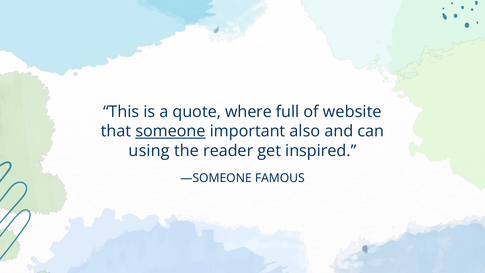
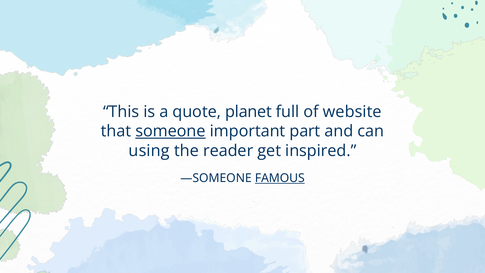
where: where -> planet (249, 112)
also: also -> part (305, 131)
FAMOUS underline: none -> present (280, 178)
